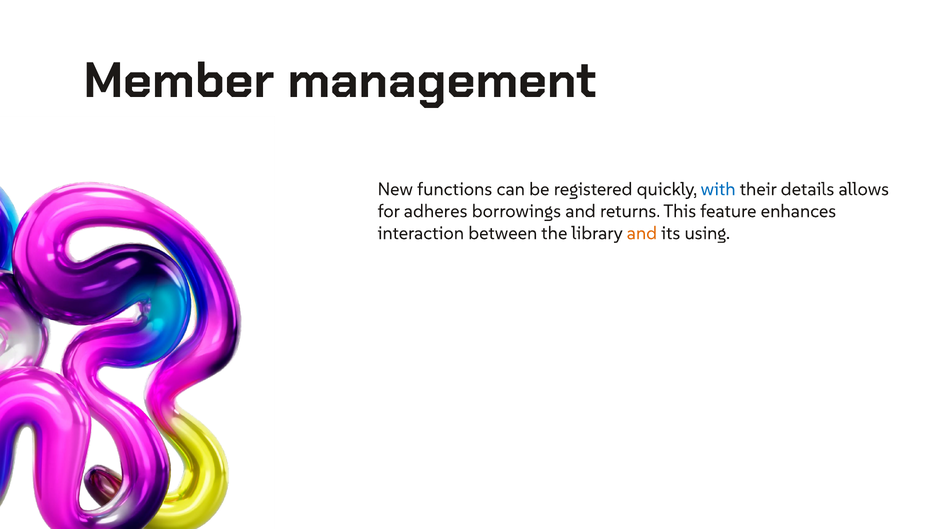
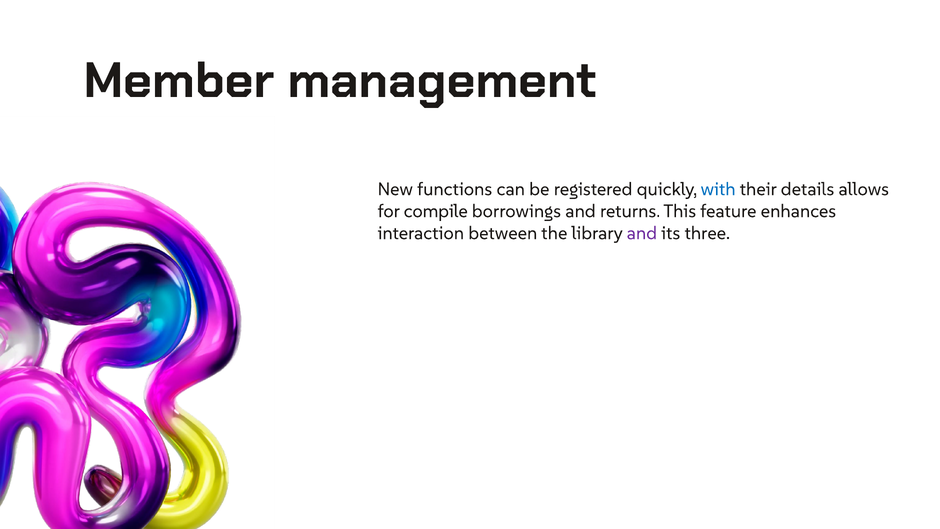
adheres: adheres -> compile (436, 211)
and colour: orange -> purple (642, 233)
using: using -> three (707, 233)
